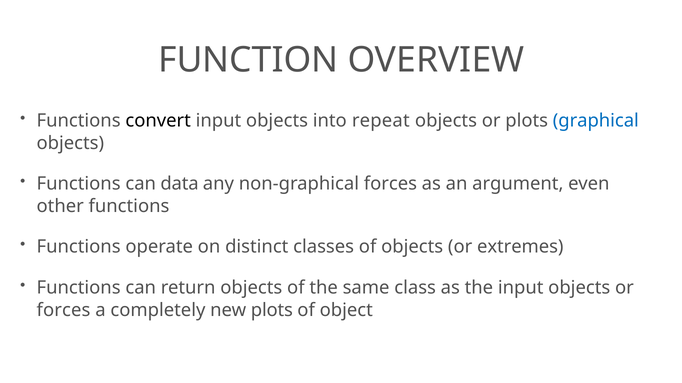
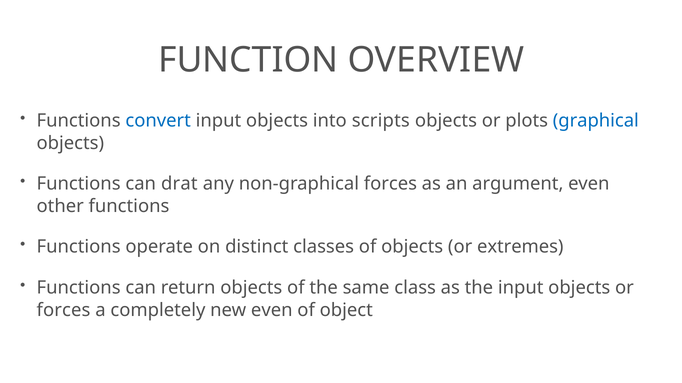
convert colour: black -> blue (158, 121)
repeat: repeat -> scripts (381, 121)
data: data -> drat (179, 184)
new plots: plots -> even (272, 310)
